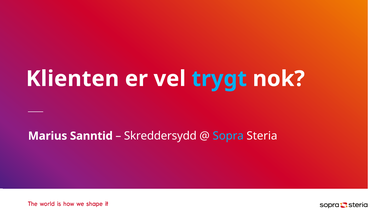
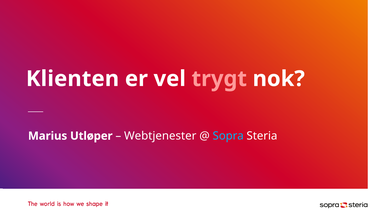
trygt colour: light blue -> pink (219, 79)
Sanntid: Sanntid -> Utløper (91, 136)
Skreddersydd: Skreddersydd -> Webtjenester (160, 136)
